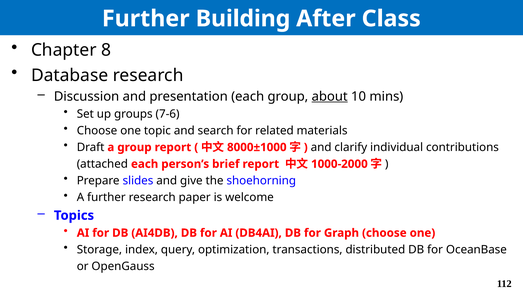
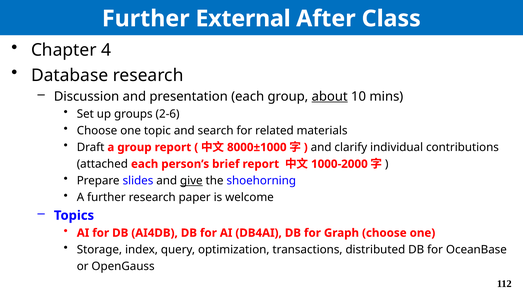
Building: Building -> External (243, 19)
8: 8 -> 4 (106, 50)
7-6: 7-6 -> 2-6 (168, 114)
give underline: none -> present (191, 181)
